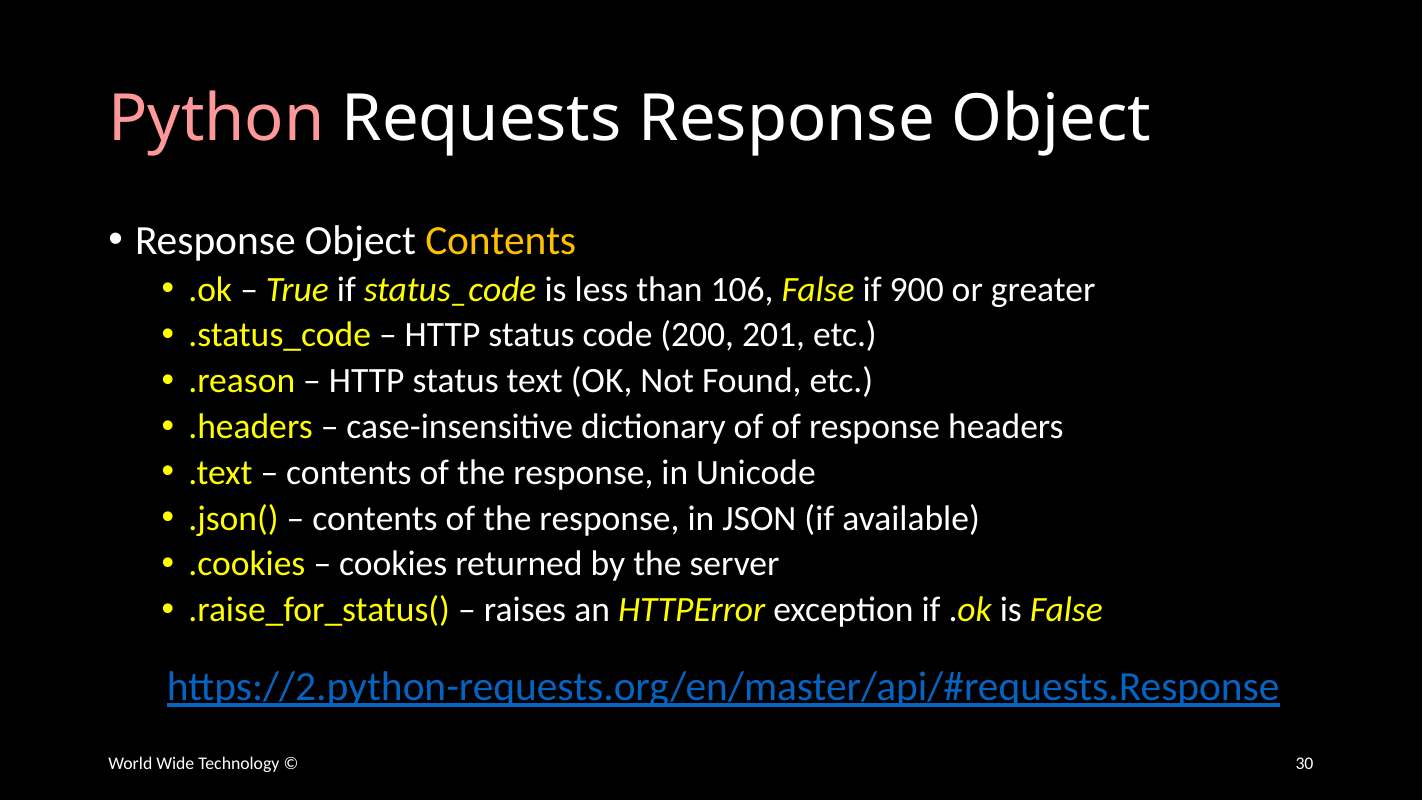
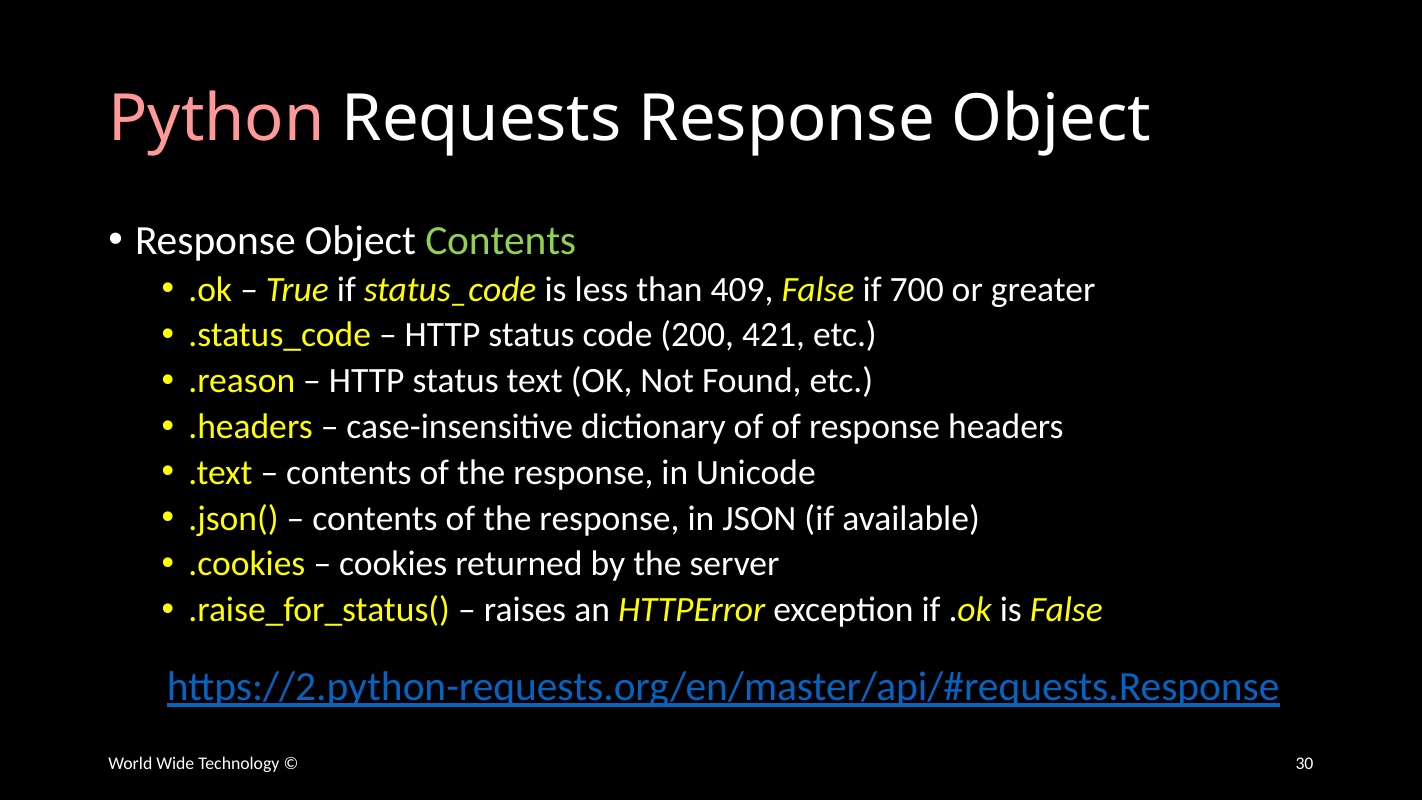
Contents colour: yellow -> light green (501, 240)
106: 106 -> 409 (742, 289)
900: 900 -> 700 (917, 289)
201: 201 -> 421 (774, 335)
